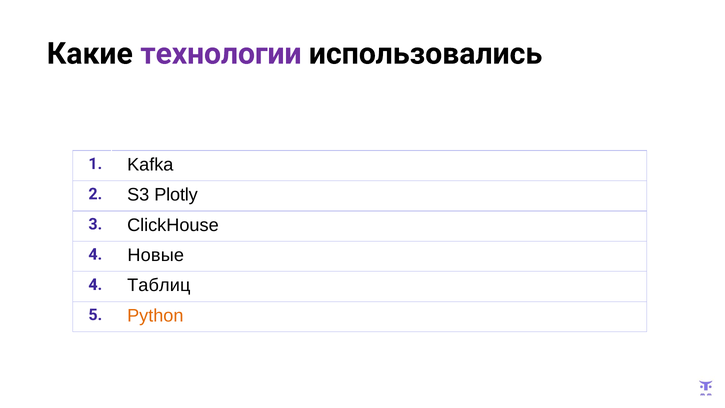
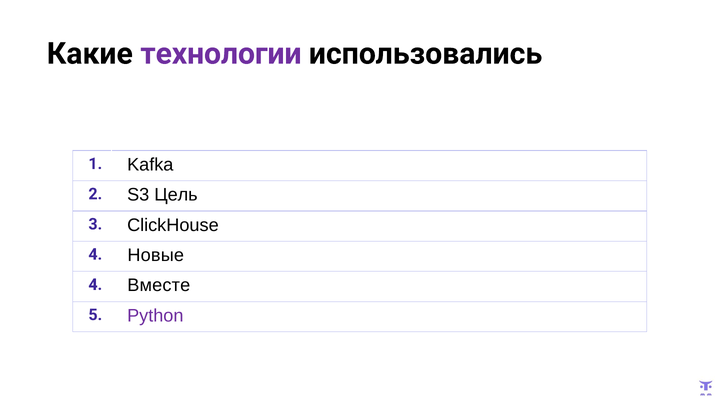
Plotly: Plotly -> Цель (176, 195)
Таблиц: Таблиц -> Вместе (159, 285)
Python colour: orange -> purple (155, 316)
